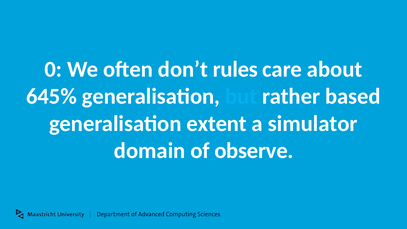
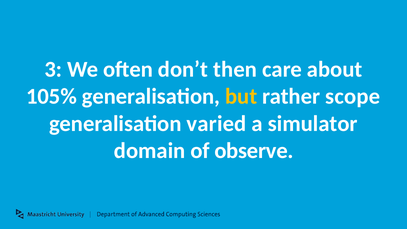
0: 0 -> 3 (53, 69)
rules: rules -> then (235, 69)
645%: 645% -> 105% (51, 96)
but colour: light blue -> yellow (241, 96)
based: based -> scope (353, 96)
extent: extent -> varied (216, 124)
